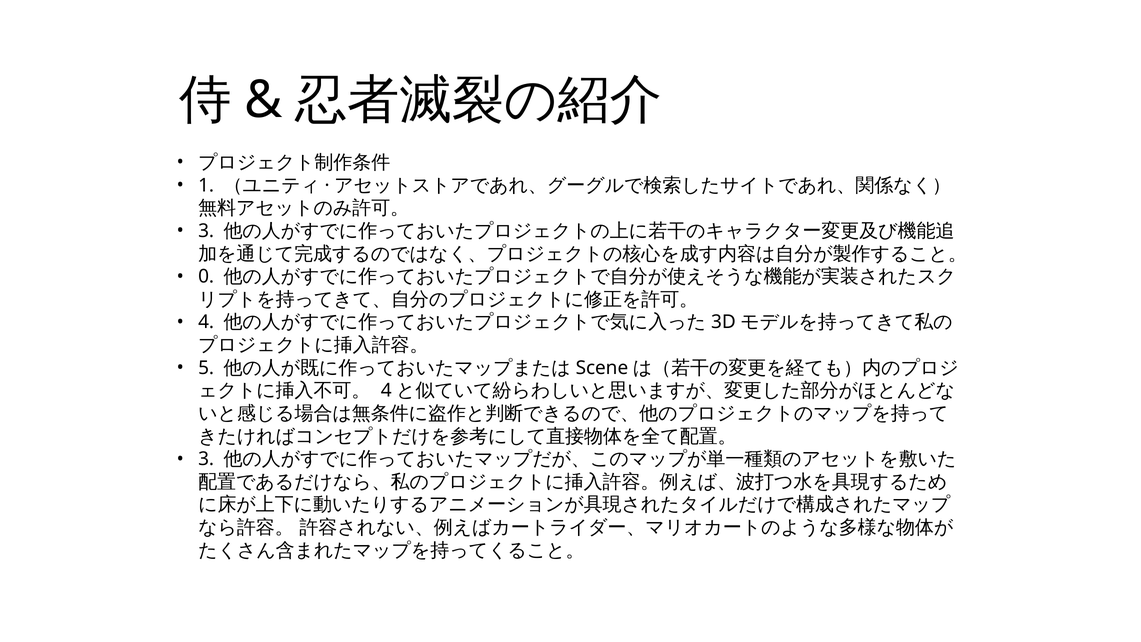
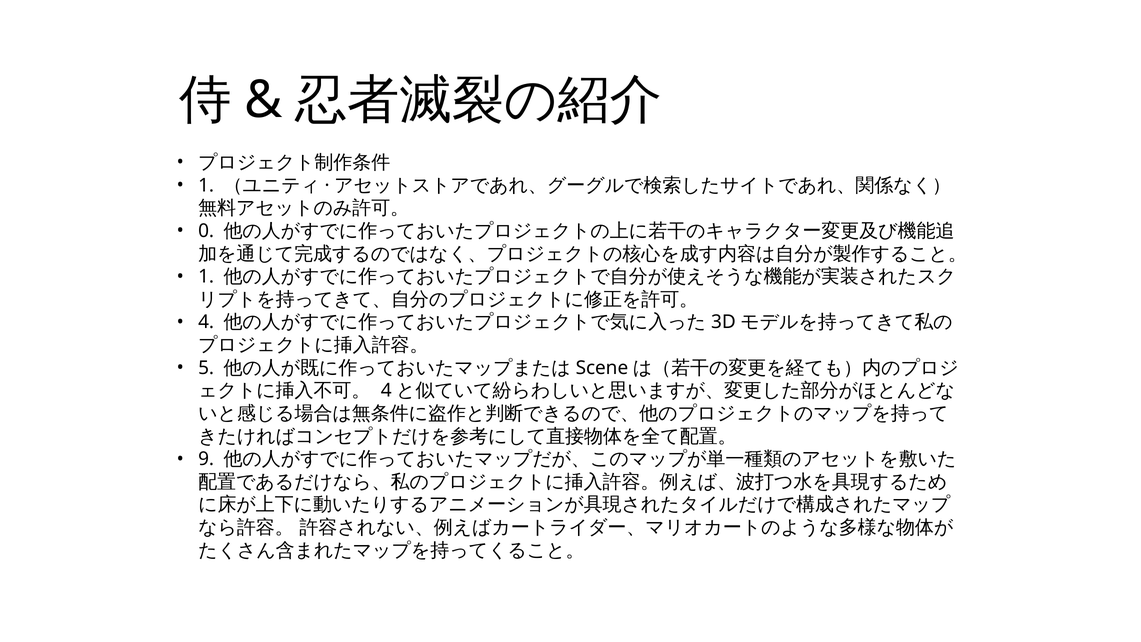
3: 3 -> 0 (206, 231)
0: 0 -> 1 (206, 276)
3: 3 -> 9 (206, 459)
